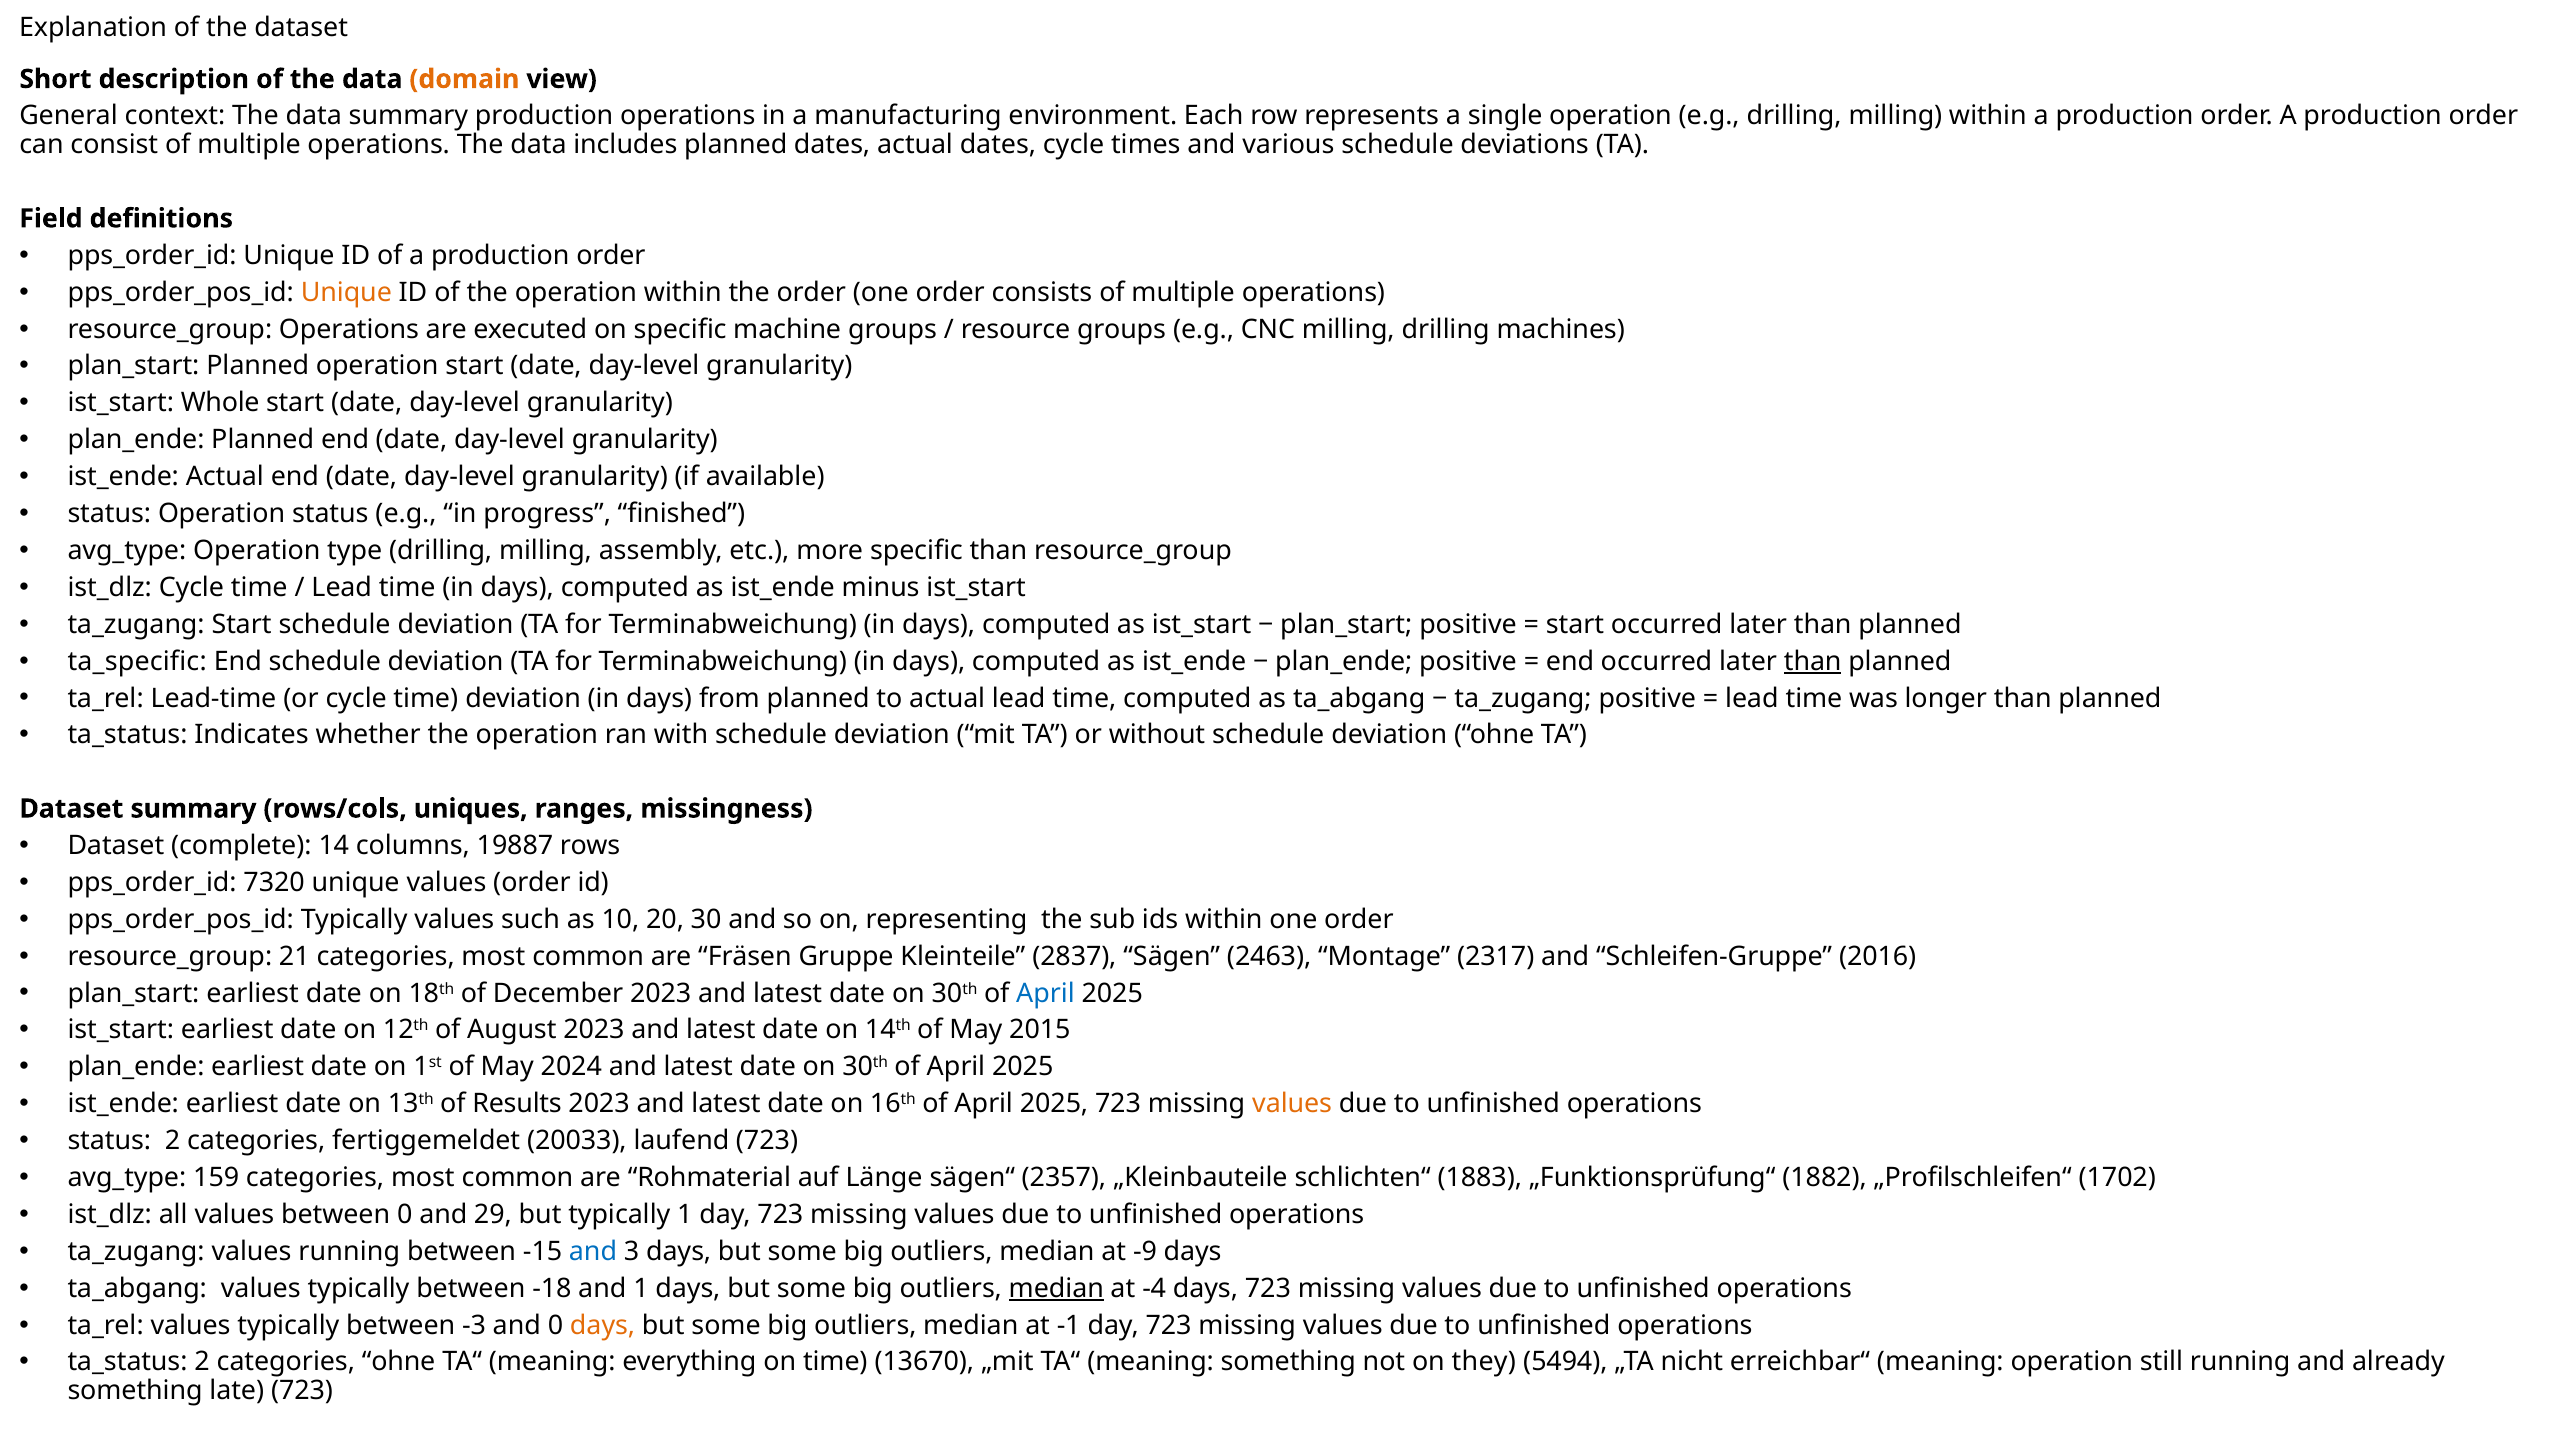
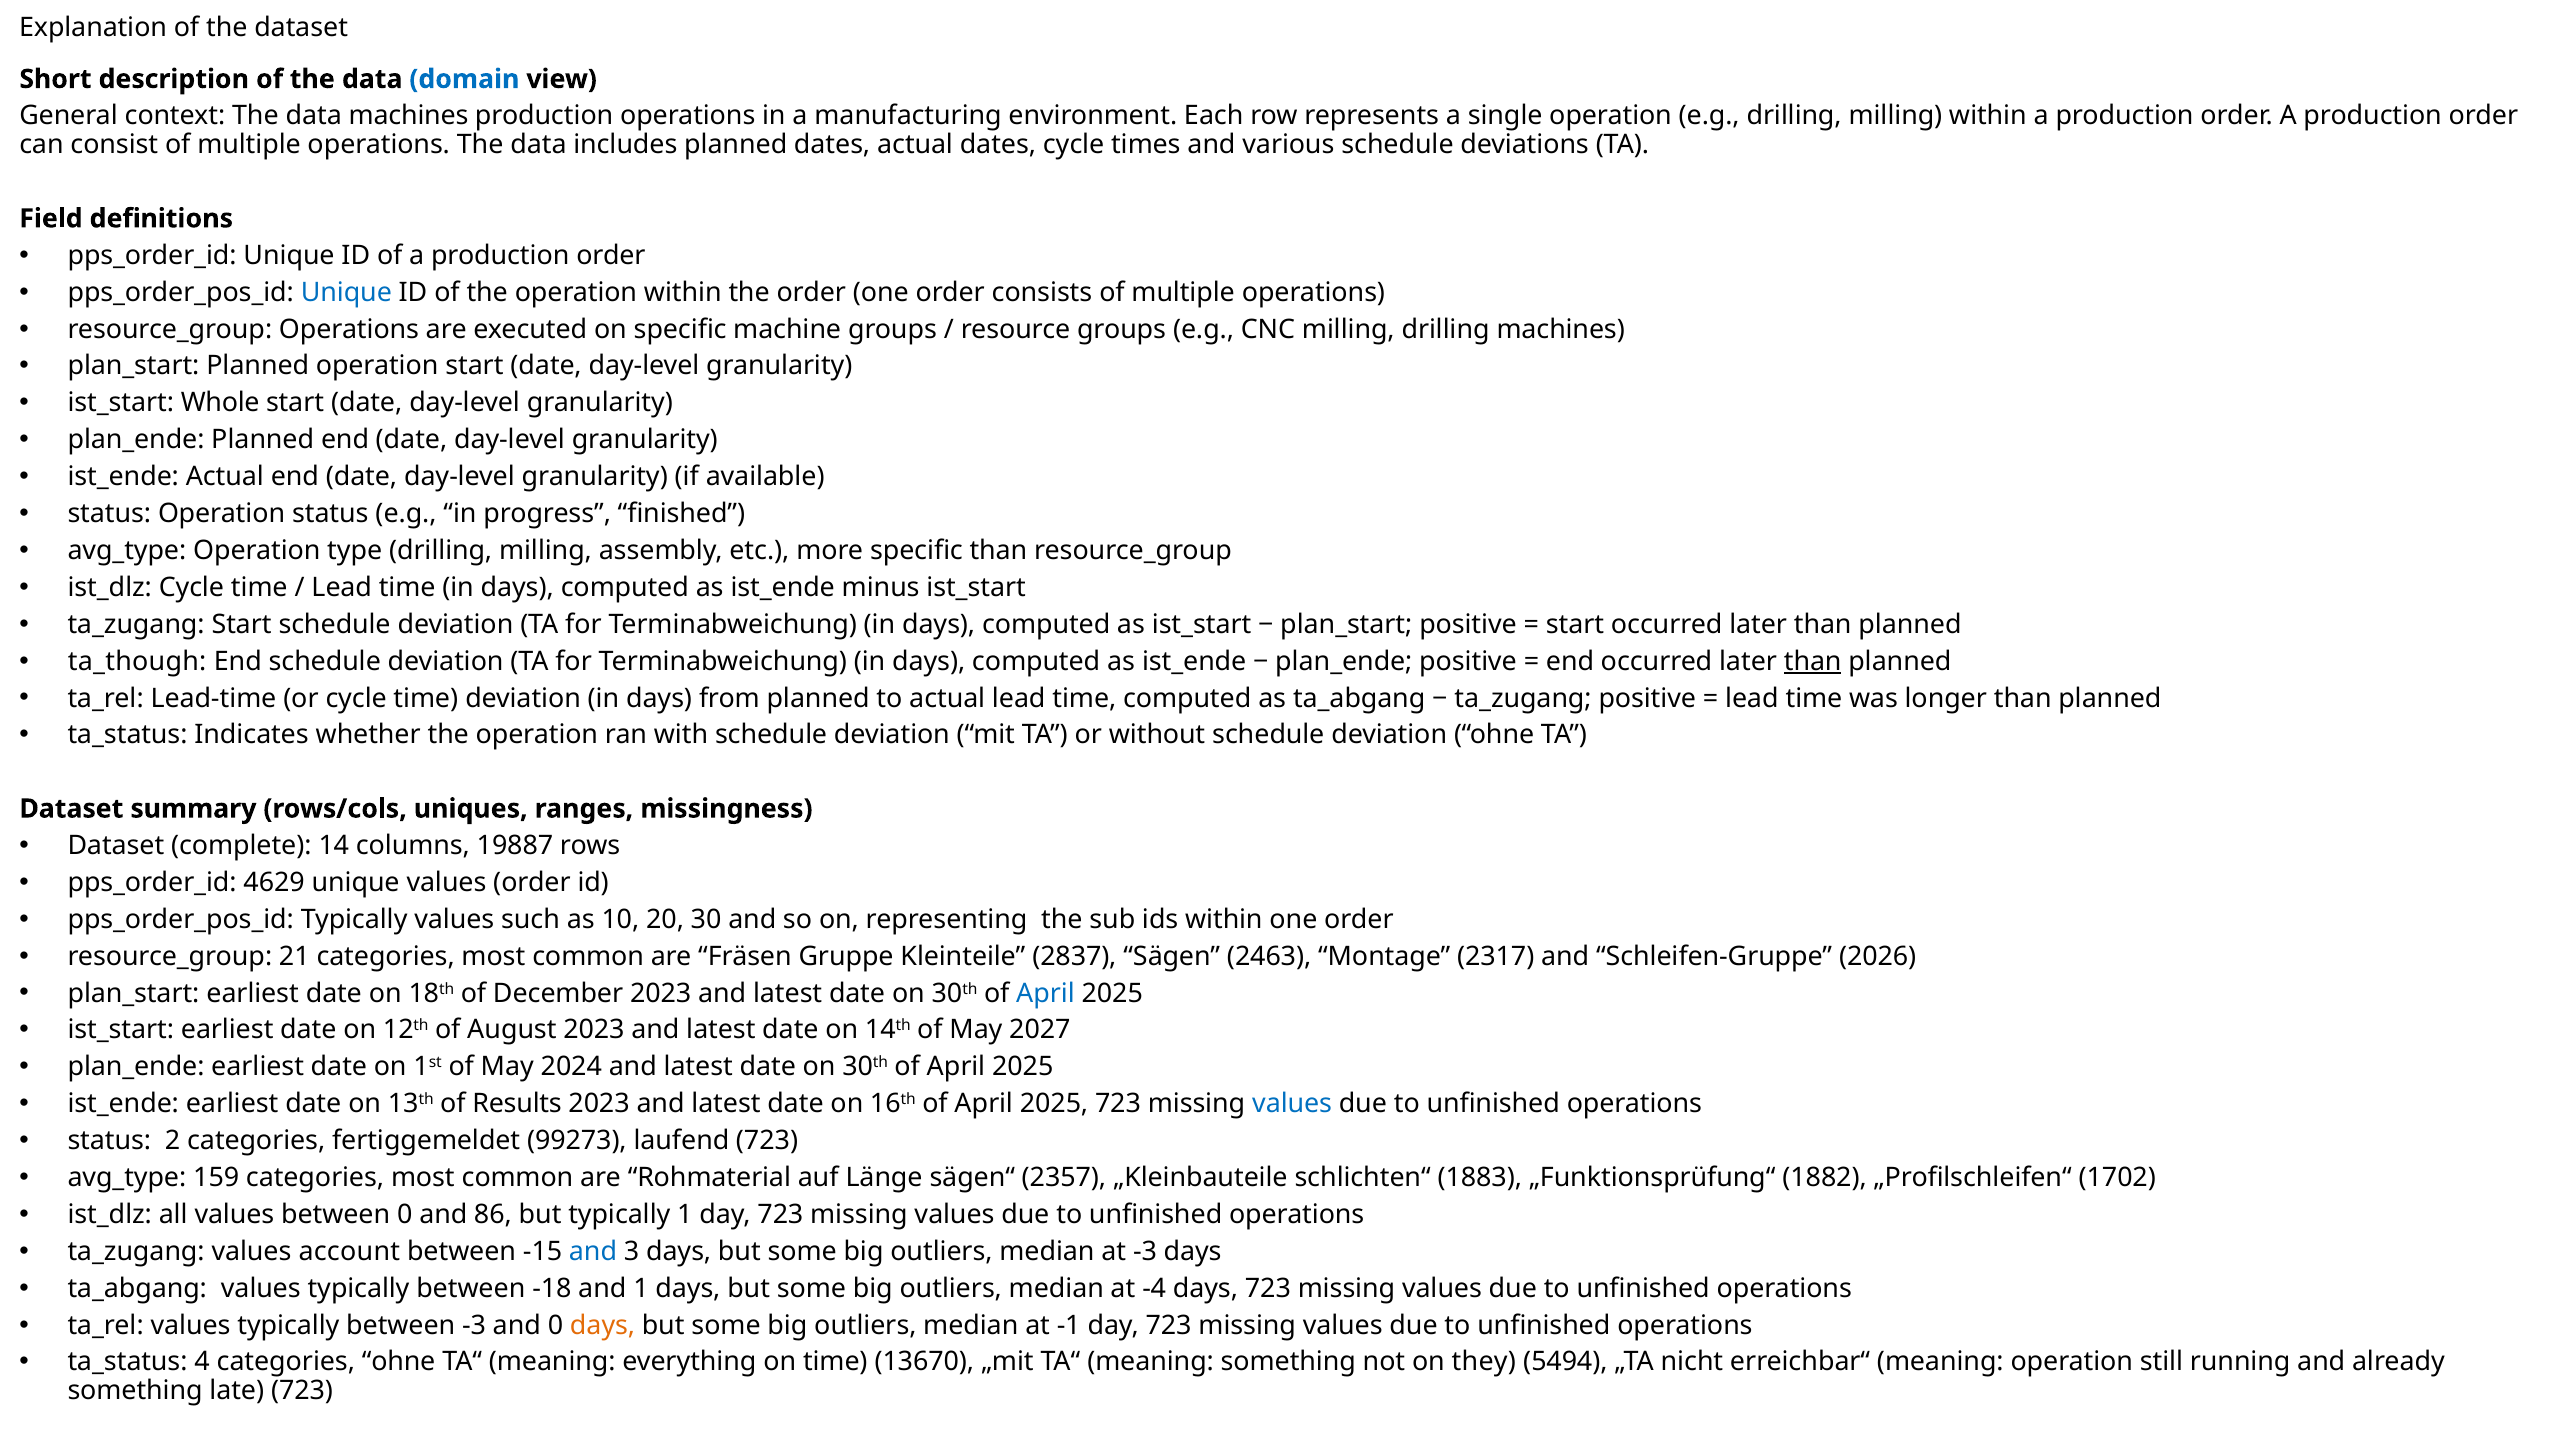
domain colour: orange -> blue (464, 79)
data summary: summary -> machines (409, 116)
Unique colour: orange -> blue (346, 292)
ta_specific: ta_specific -> ta_though (137, 661)
7320: 7320 -> 4629 (274, 883)
2016: 2016 -> 2026 (1878, 956)
2015: 2015 -> 2027 (1040, 1030)
values colour: orange -> blue (1292, 1104)
20033: 20033 -> 99273 (577, 1141)
29: 29 -> 86 (493, 1215)
values running: running -> account (349, 1251)
at -9: -9 -> -3 (1145, 1251)
median underline: present -> none (1056, 1288)
ta_status 2: 2 -> 4 (202, 1362)
